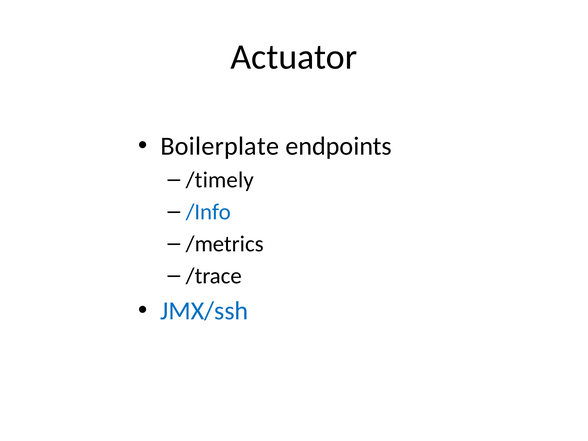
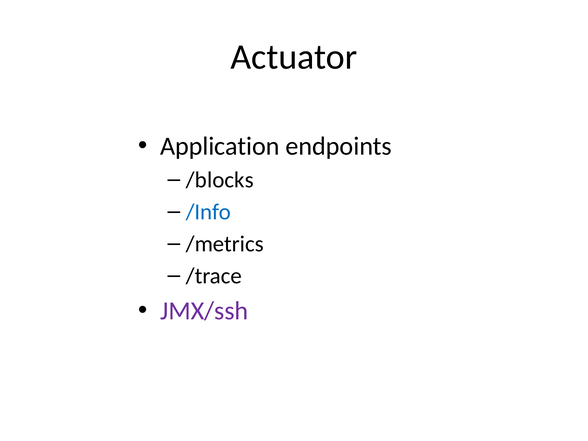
Boilerplate: Boilerplate -> Application (220, 146)
/timely: /timely -> /blocks (220, 180)
JMX/ssh colour: blue -> purple (204, 311)
